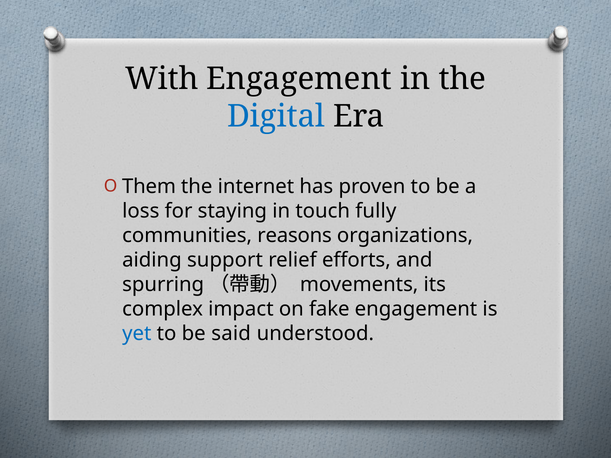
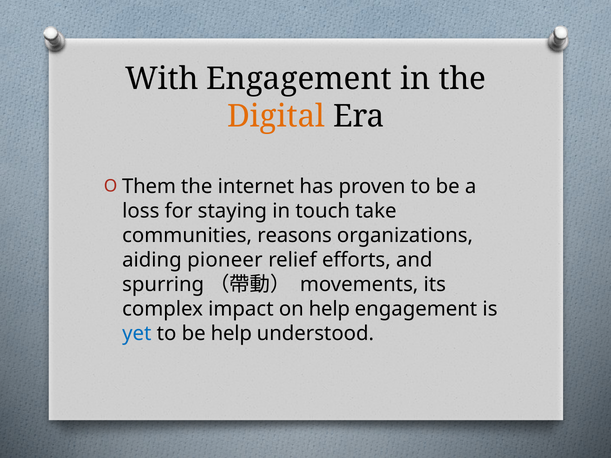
Digital colour: blue -> orange (276, 116)
fully: fully -> take (376, 211)
support: support -> pioneer (225, 260)
on fake: fake -> help (329, 309)
be said: said -> help (231, 333)
